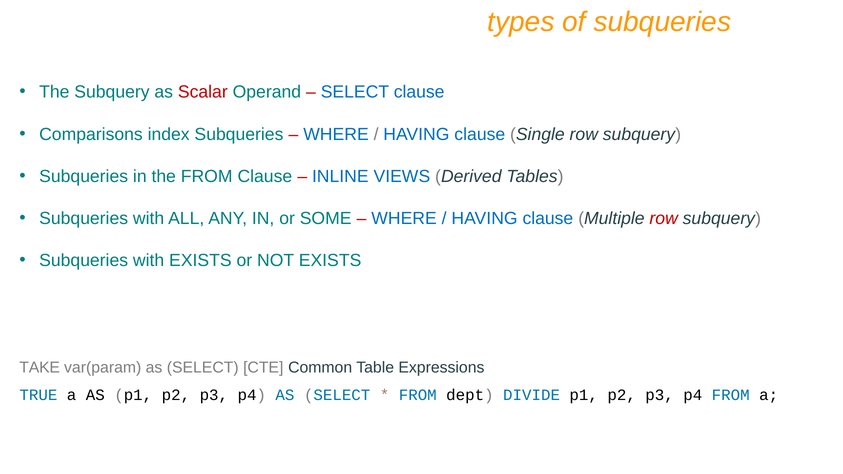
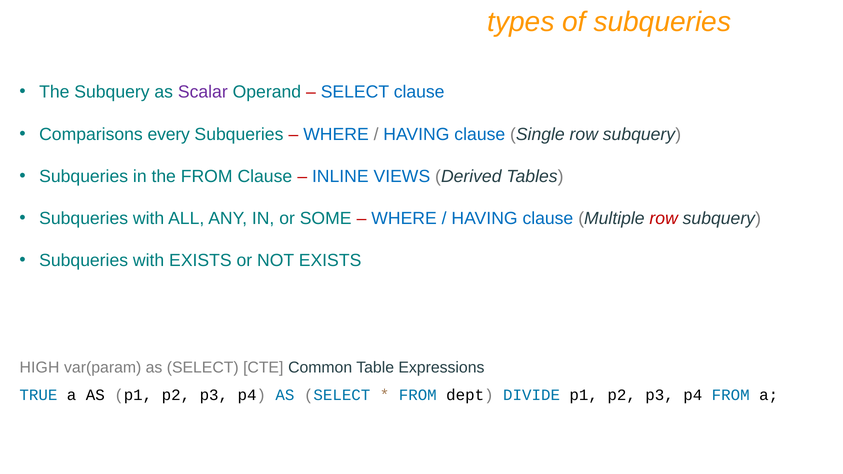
Scalar colour: red -> purple (203, 92)
index: index -> every (169, 134)
TAKE: TAKE -> HIGH (39, 368)
